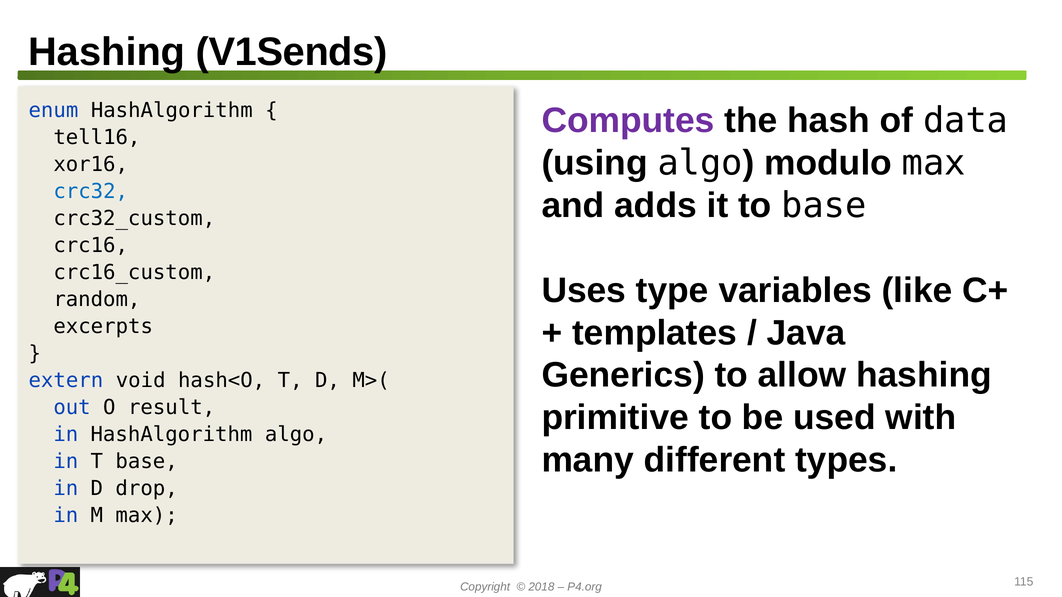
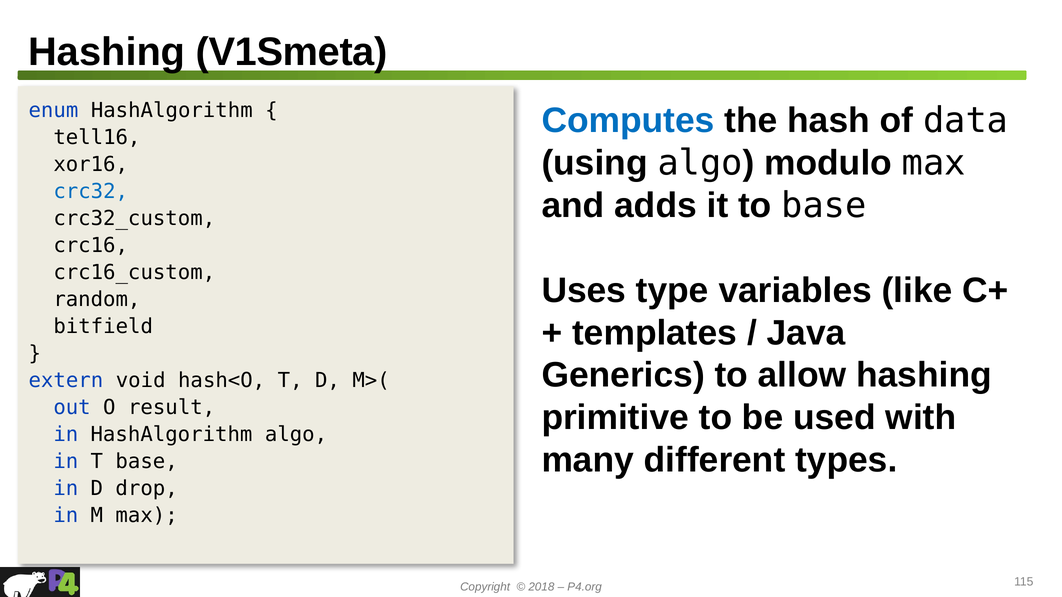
V1Sends: V1Sends -> V1Smeta (292, 52)
Computes colour: purple -> blue (628, 121)
excerpts: excerpts -> bitfield (103, 327)
